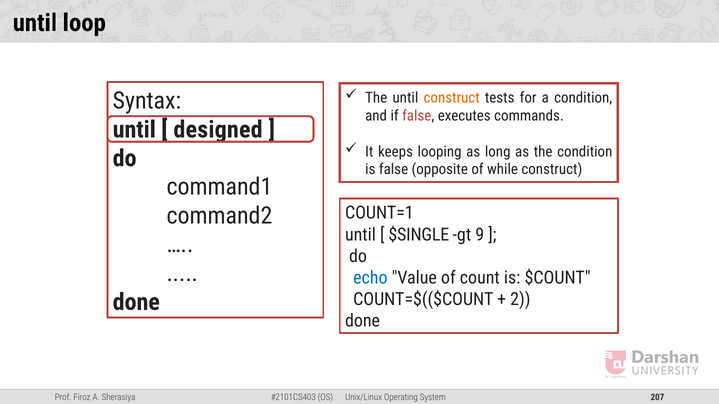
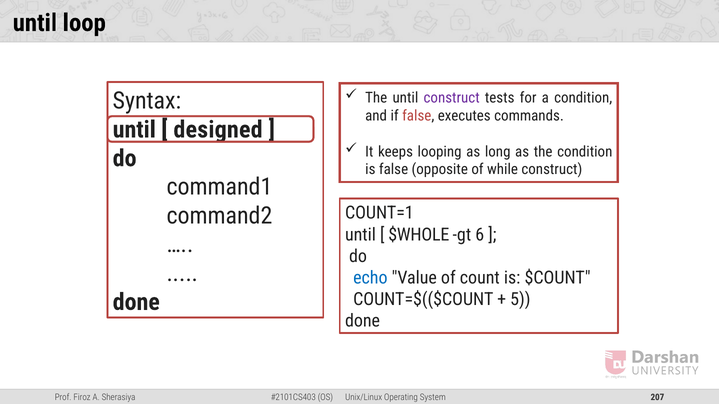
construct colour: orange -> purple (452, 98)
$SINGLE: $SINGLE -> $WHOLE (419, 235)
9: 9 -> 6 (480, 235)
2: 2 -> 5 (520, 300)
